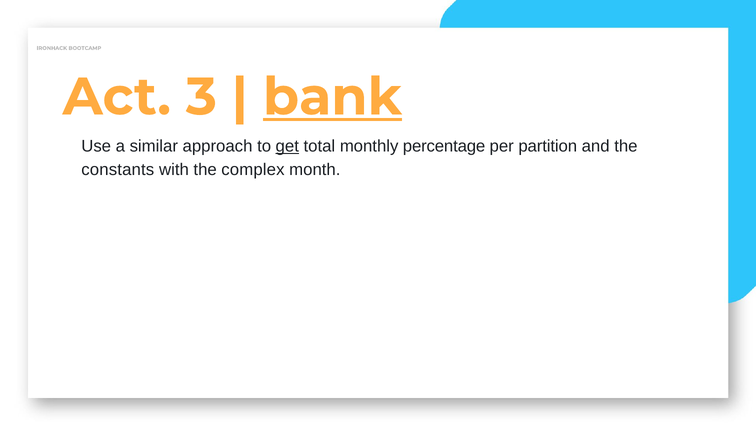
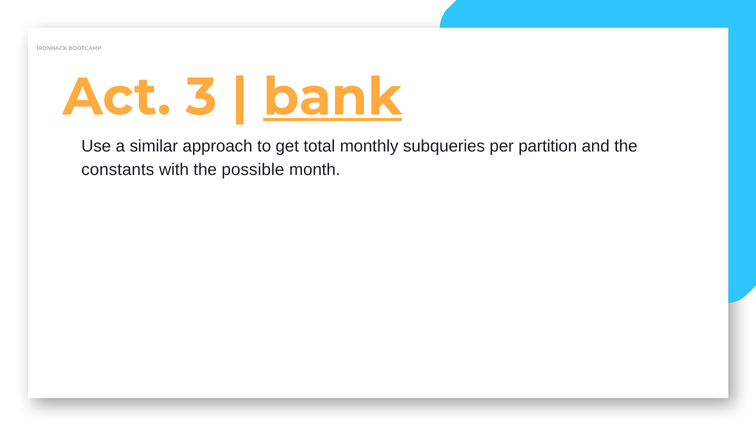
get underline: present -> none (287, 146)
percentage: percentage -> subqueries (444, 146)
complex: complex -> possible (253, 169)
